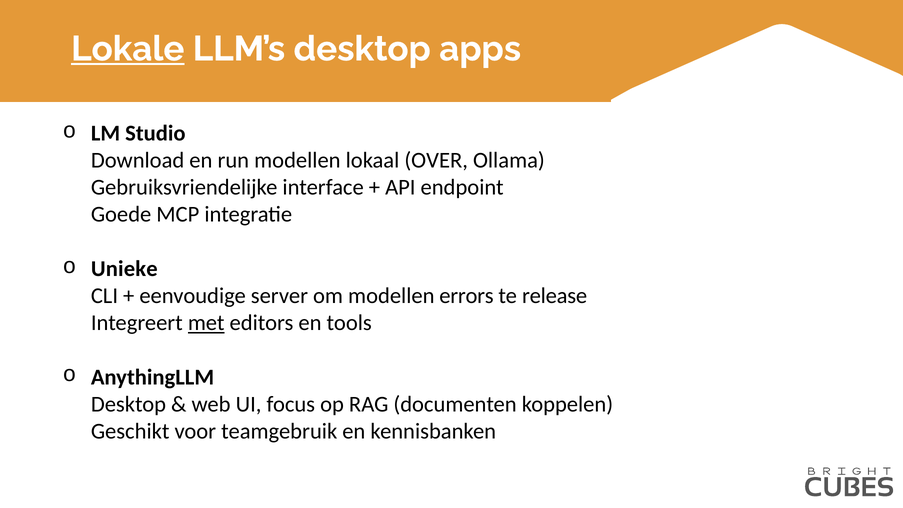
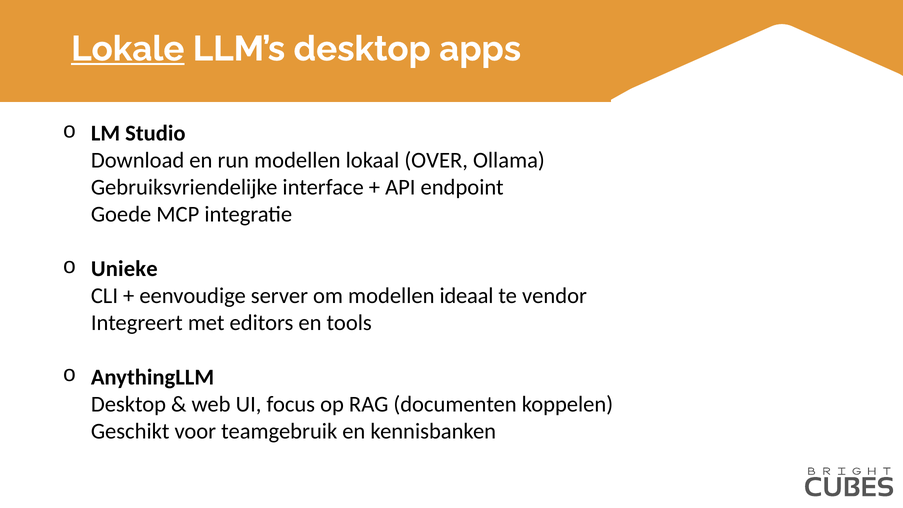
errors: errors -> ideaal (466, 296)
release: release -> vendor (554, 296)
met underline: present -> none (206, 323)
